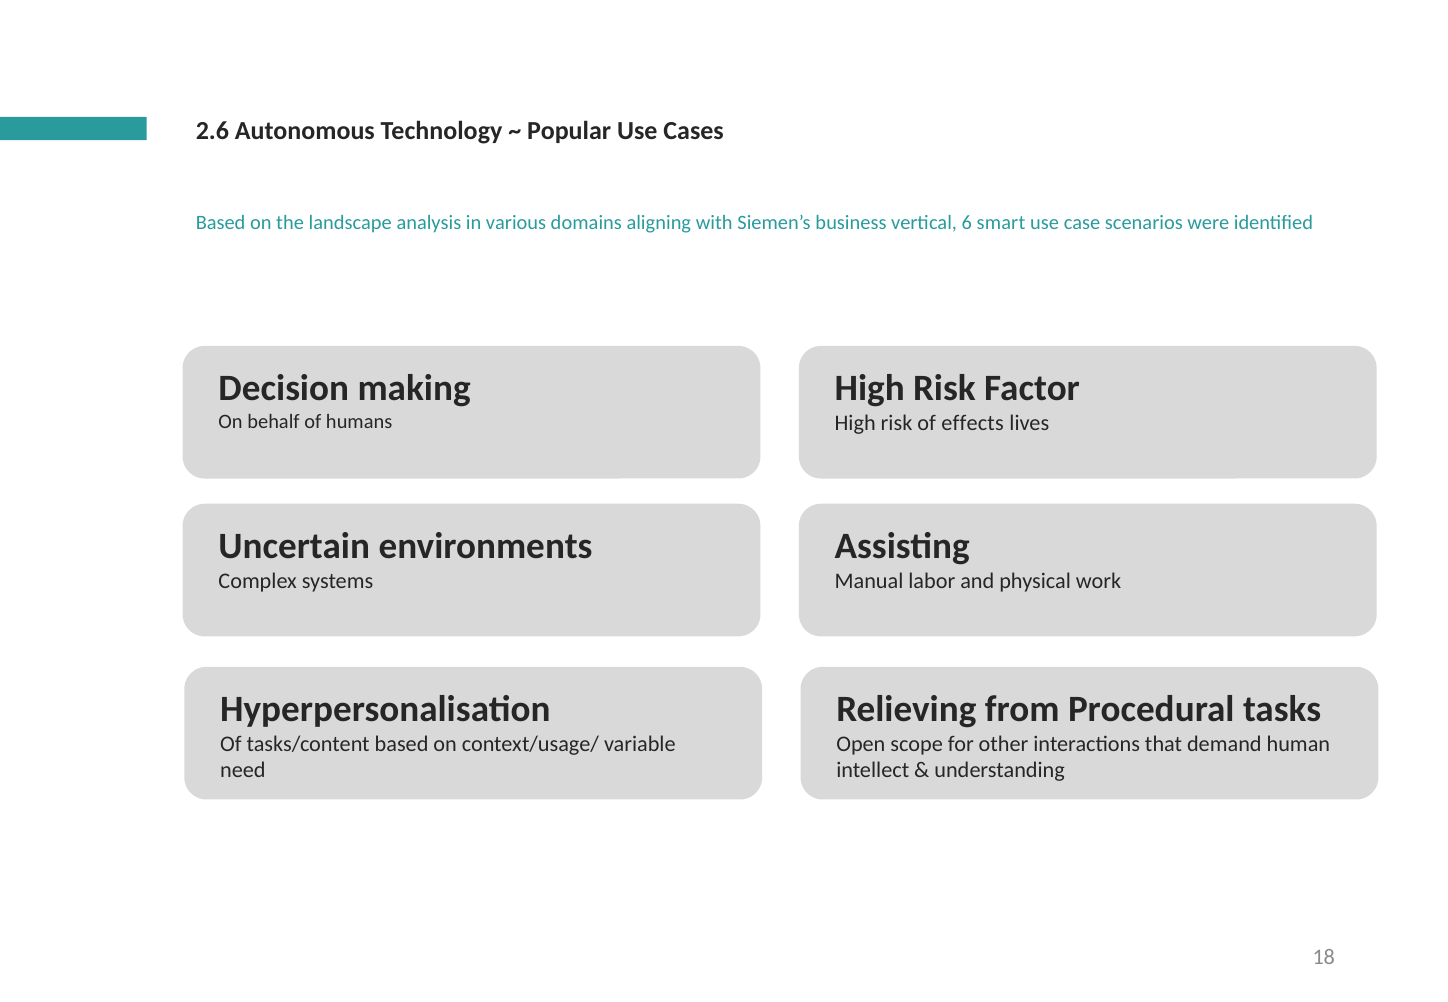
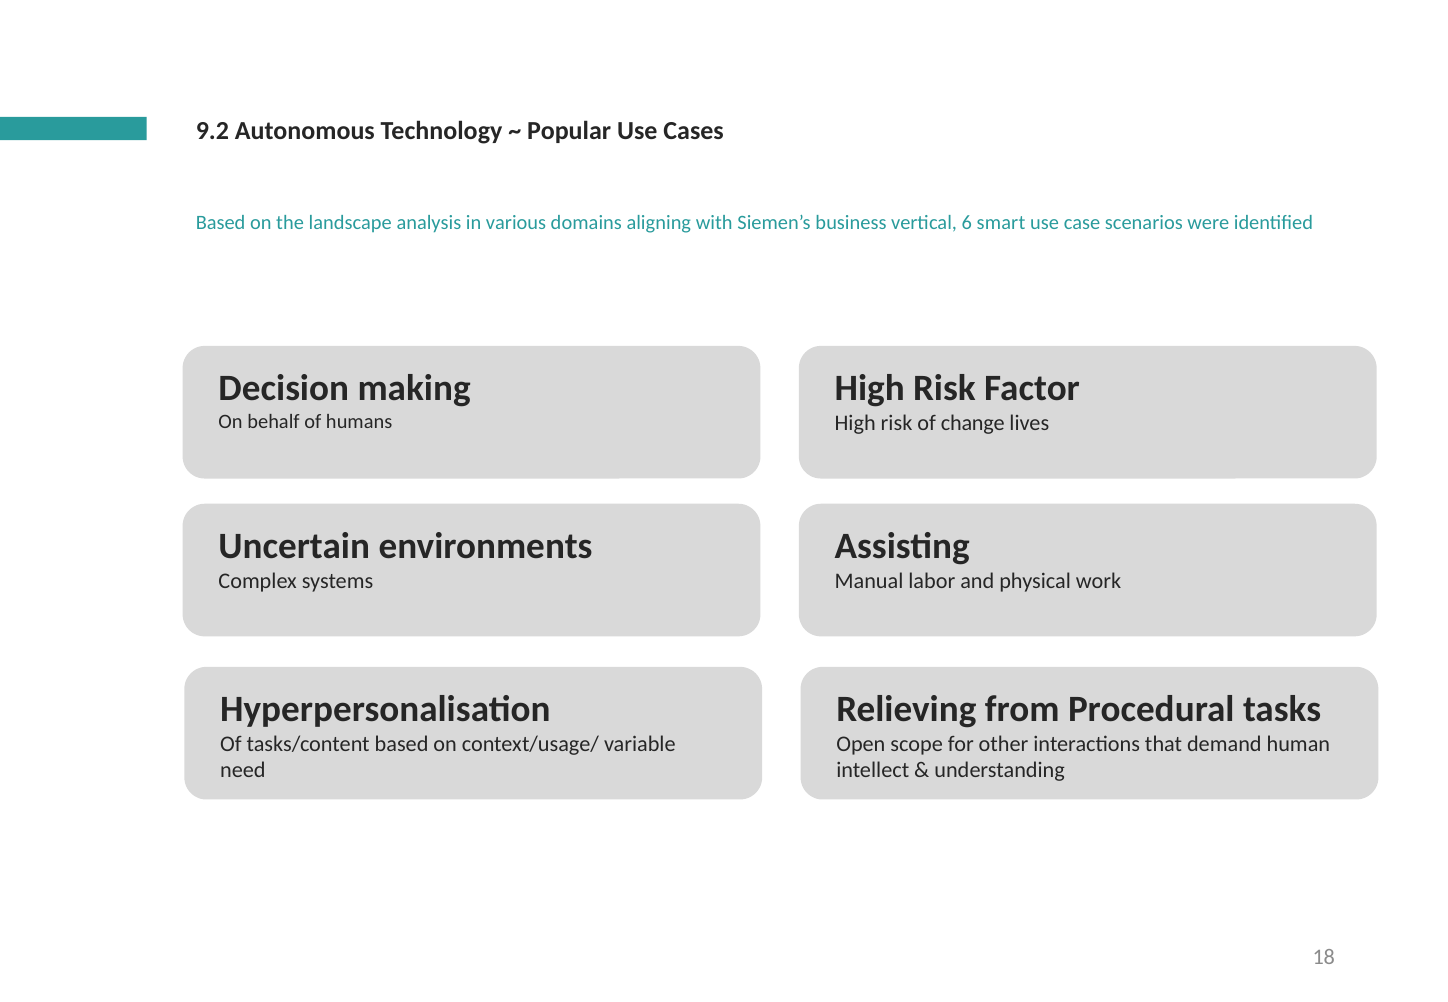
2.6: 2.6 -> 9.2 (212, 131)
effects: effects -> change (973, 423)
